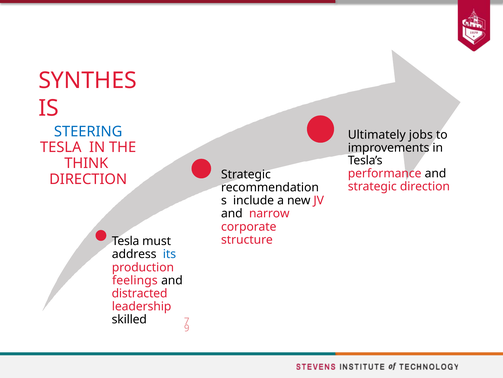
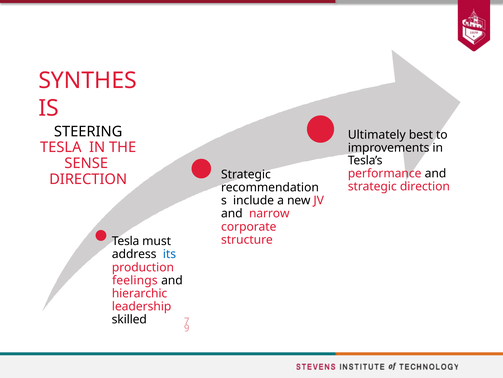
STEERING colour: blue -> black (88, 131)
jobs: jobs -> best (421, 135)
THINK: THINK -> SENSE (86, 163)
distracted: distracted -> hierarchic (140, 293)
